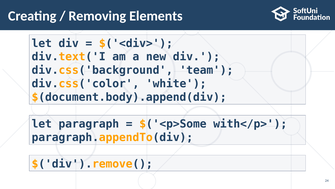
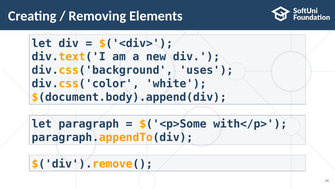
team: team -> uses (206, 70)
